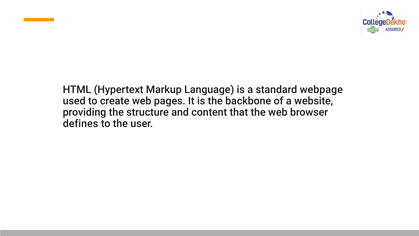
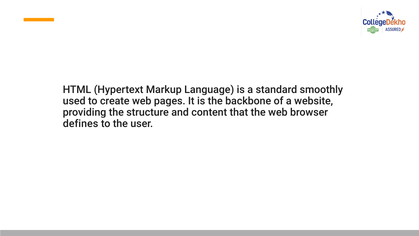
webpage: webpage -> smoothly (321, 90)
